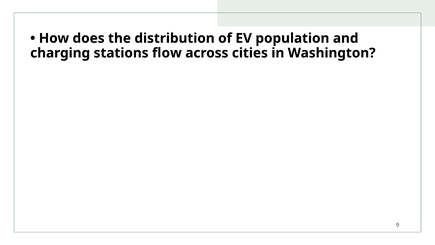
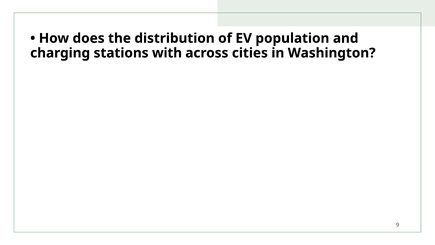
flow: flow -> with (167, 53)
